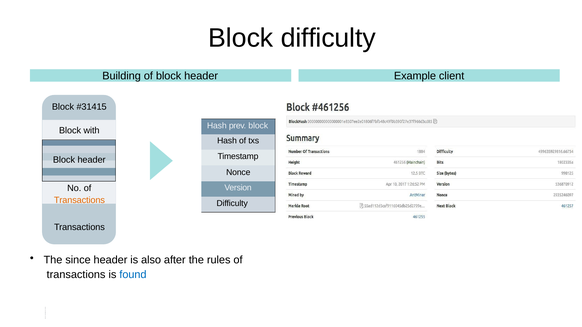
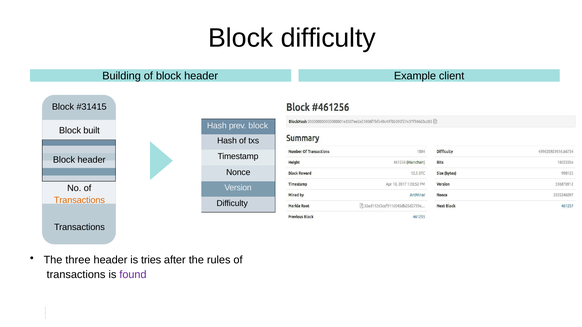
with: with -> built (92, 131)
since: since -> three (78, 260)
also: also -> tries (151, 260)
found colour: blue -> purple (133, 275)
